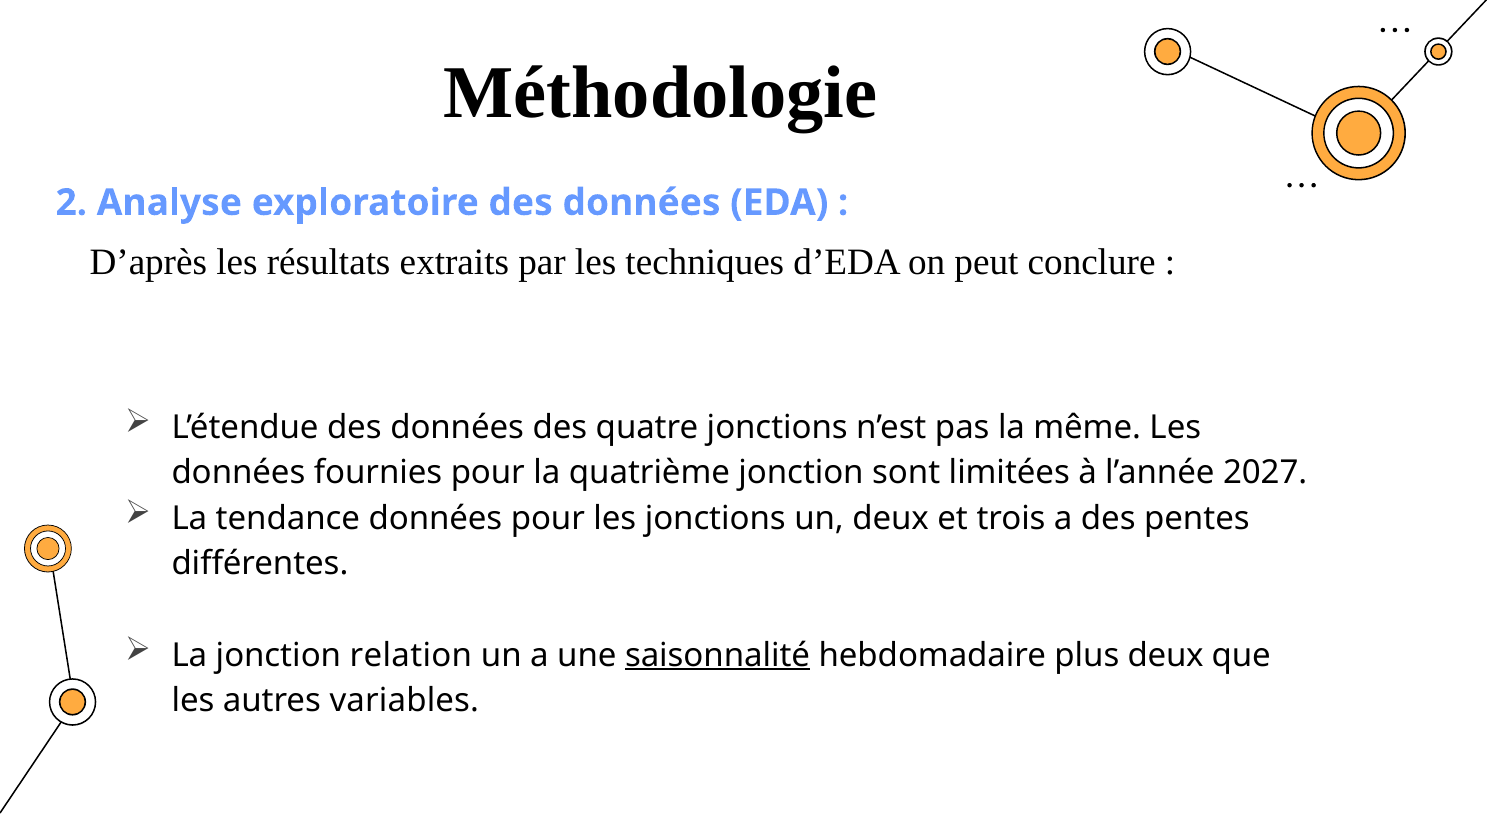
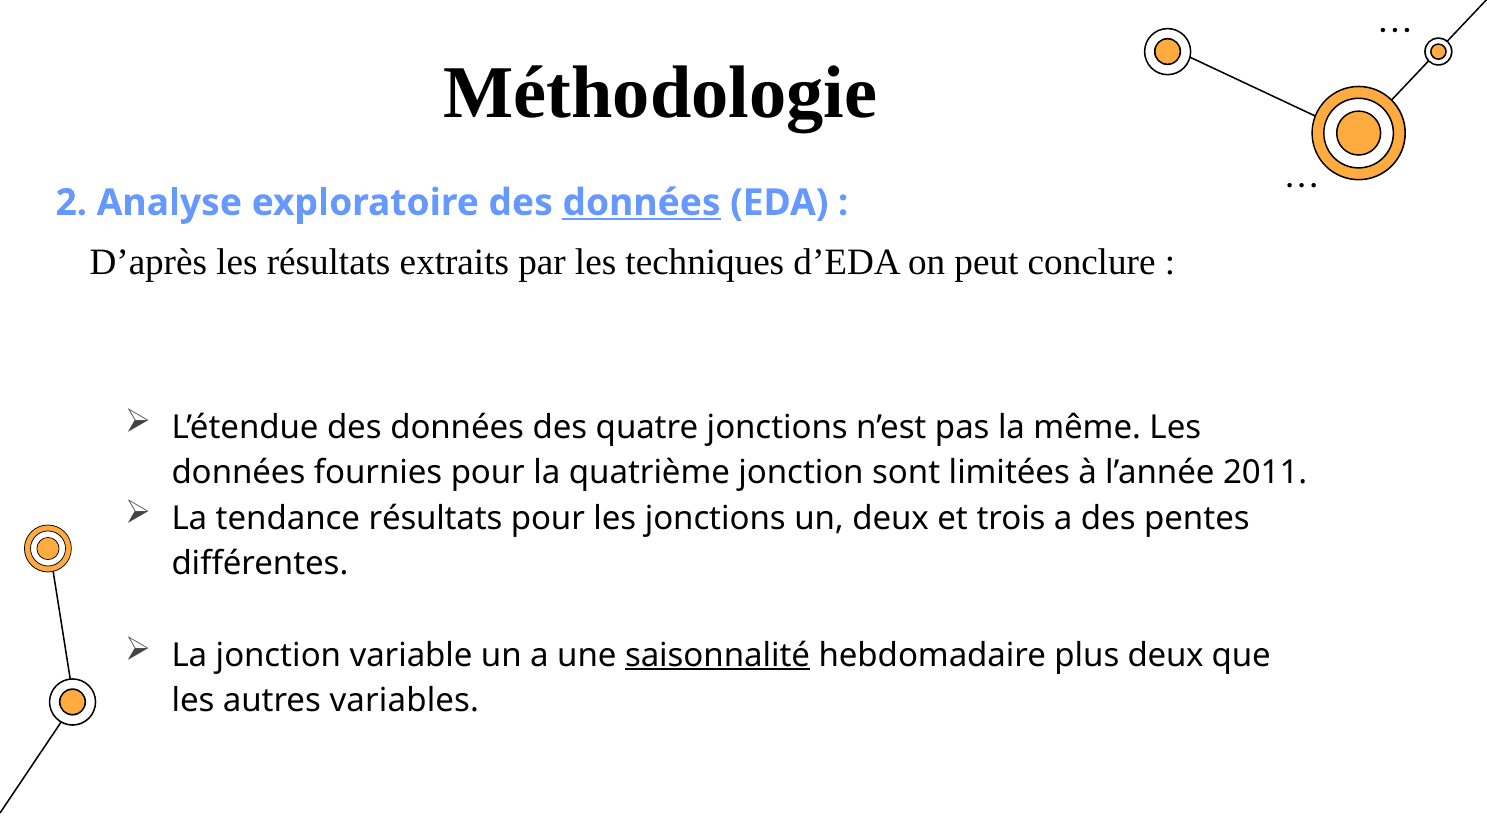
données underline: none -> present (642, 203)
2027: 2027 -> 2011 (1265, 473)
tendance données: données -> résultats (436, 518)
relation: relation -> variable (411, 655)
